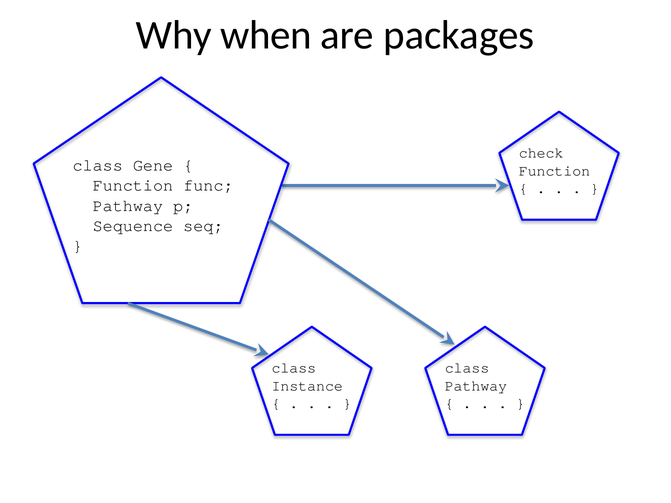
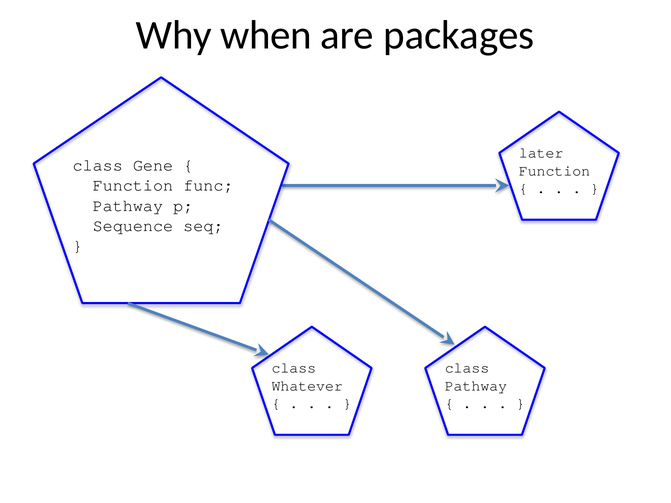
check: check -> later (541, 153)
Instance: Instance -> Whatever (307, 386)
